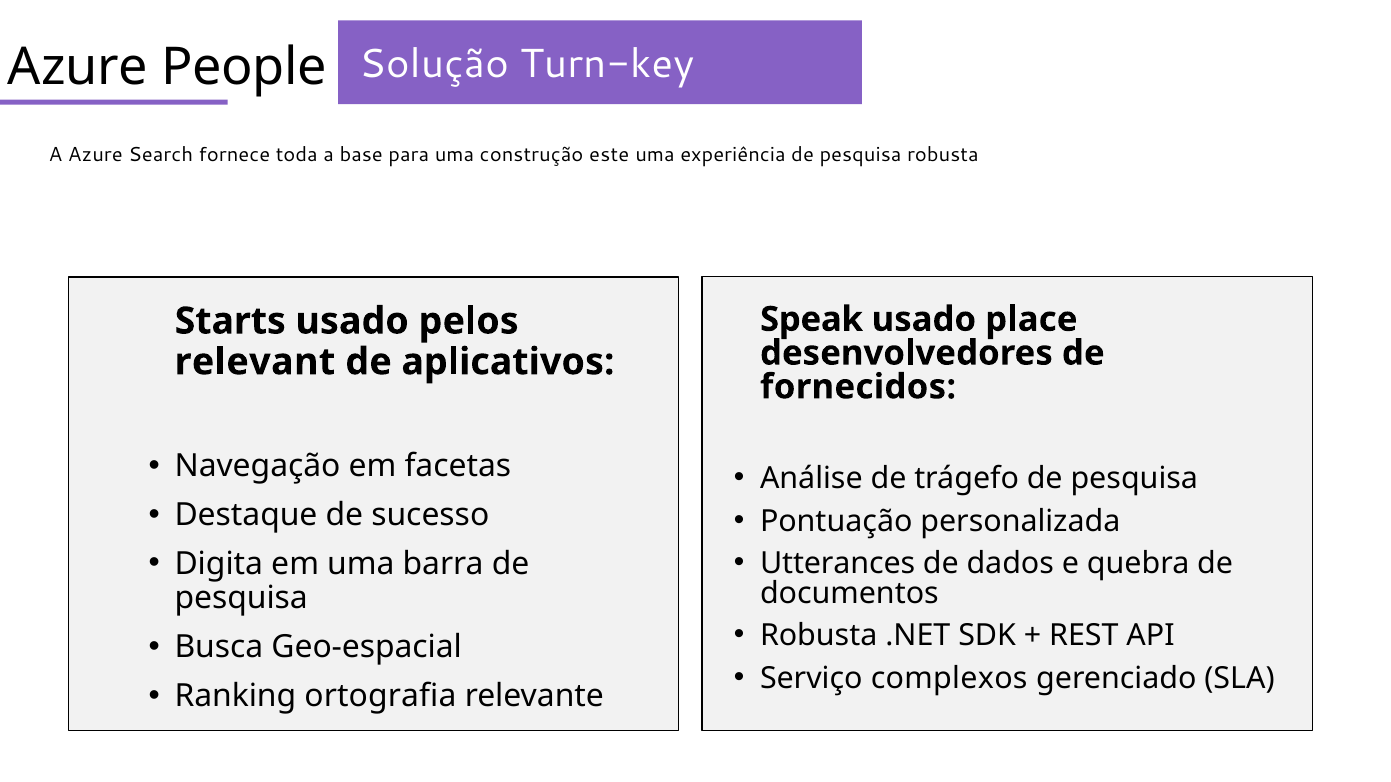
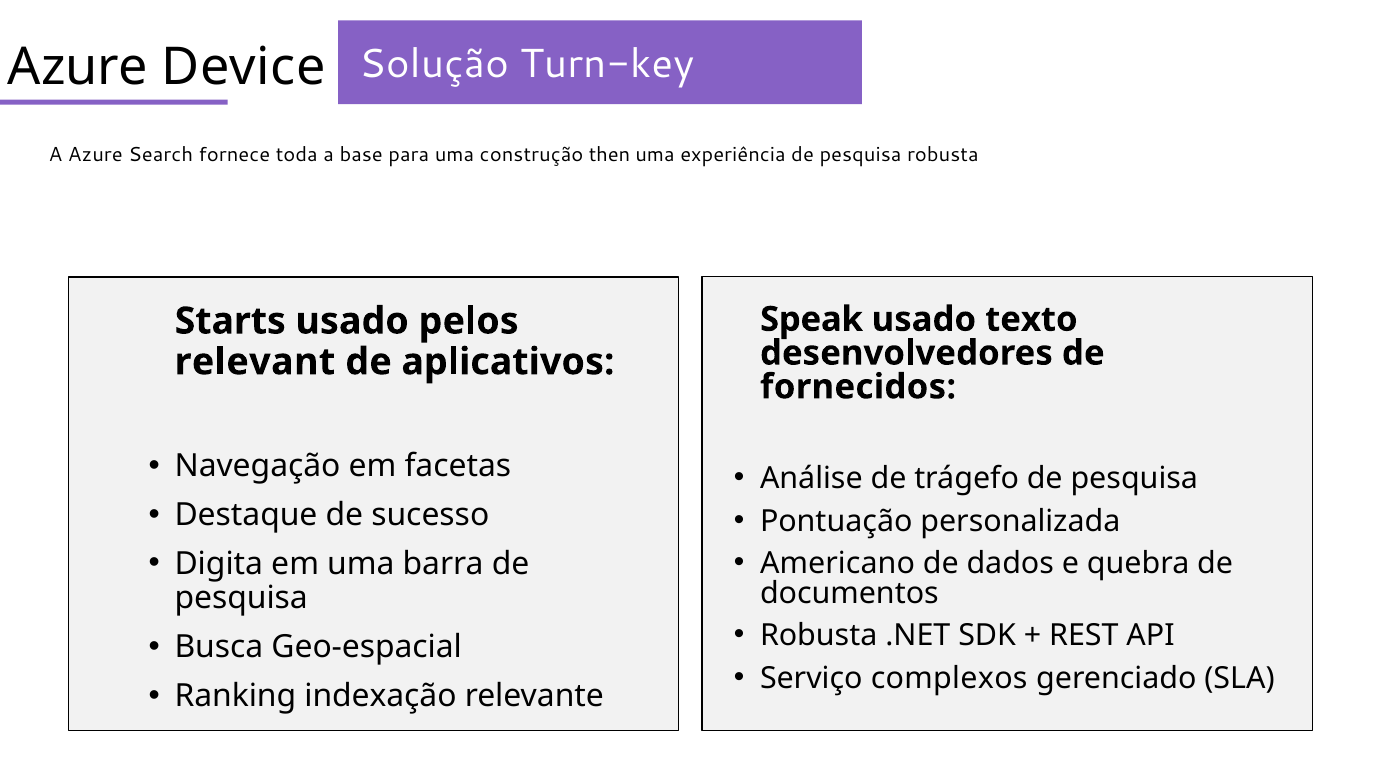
People: People -> Device (244, 67)
este: este -> then (609, 155)
place: place -> texto (1031, 320)
Utterances: Utterances -> Americano (837, 564)
ortografia: ortografia -> indexação (380, 696)
